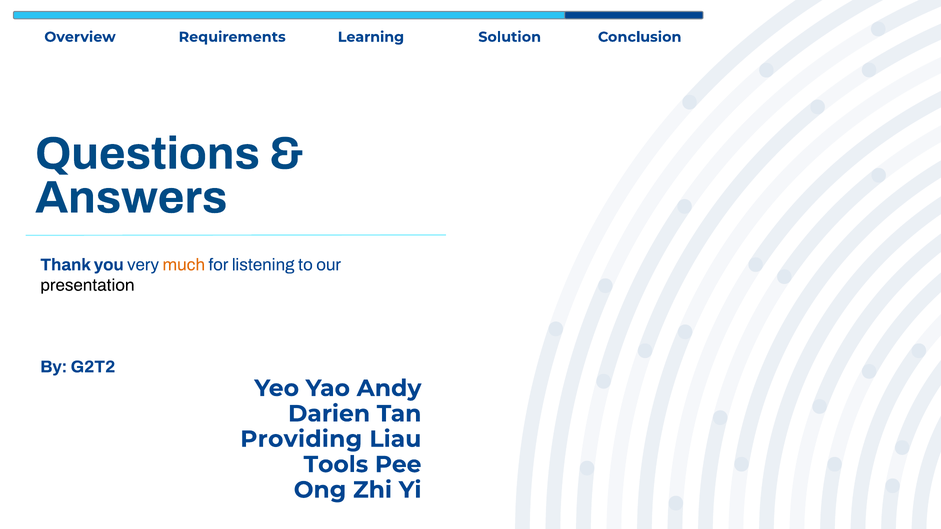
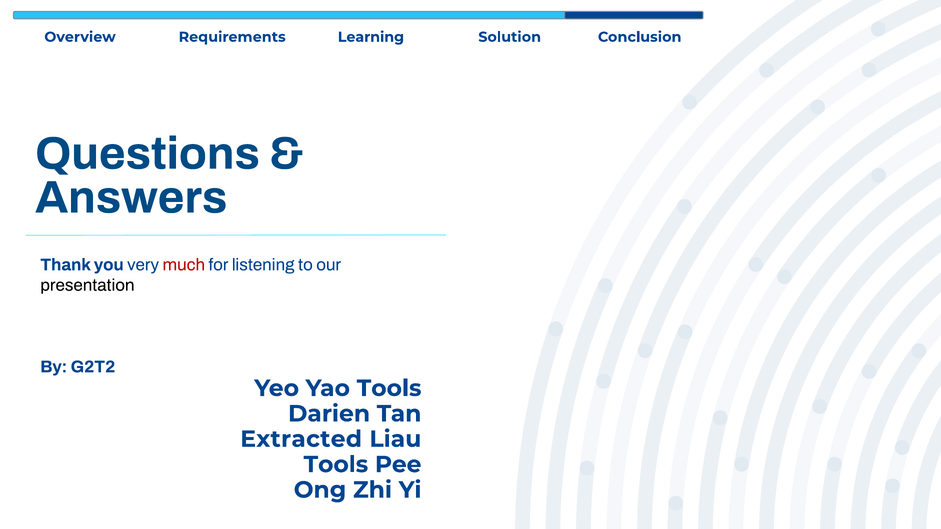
much colour: orange -> red (184, 265)
Yao Andy: Andy -> Tools (389, 389)
Providing: Providing -> Extracted (301, 439)
